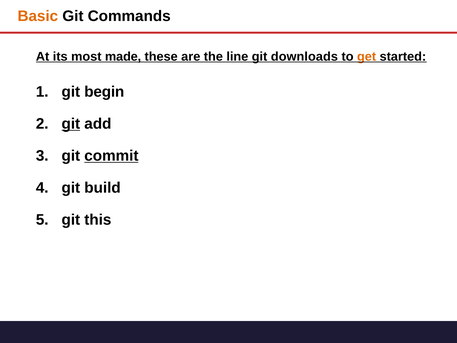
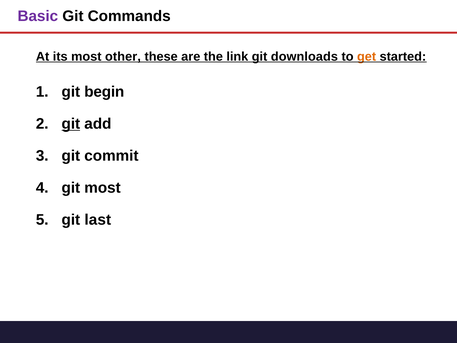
Basic colour: orange -> purple (38, 16)
made: made -> other (123, 56)
line: line -> link (237, 56)
commit underline: present -> none (111, 156)
git build: build -> most (103, 188)
this: this -> last (98, 220)
